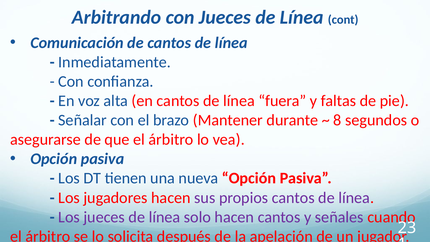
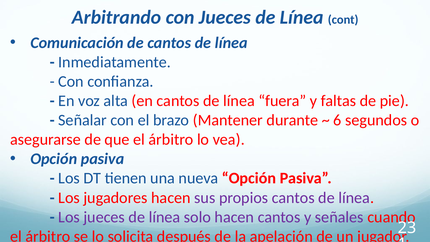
8: 8 -> 6 (337, 120)
